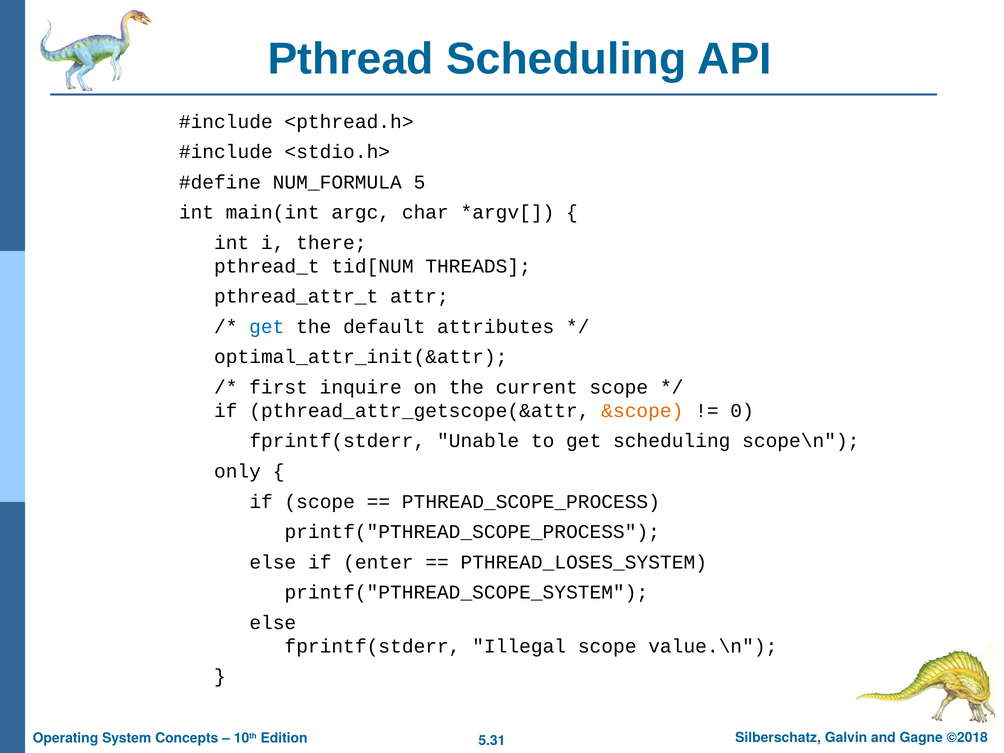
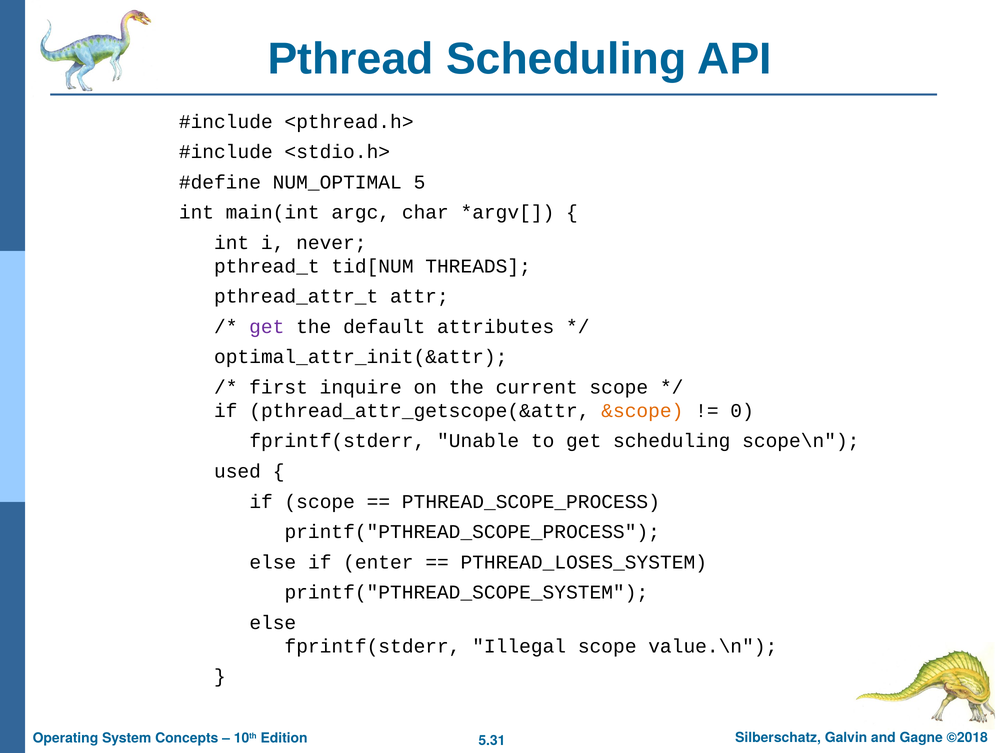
NUM_FORMULA: NUM_FORMULA -> NUM_OPTIMAL (337, 182)
there: there -> never (331, 243)
get colour: blue -> purple (267, 327)
only: only -> used (237, 471)
